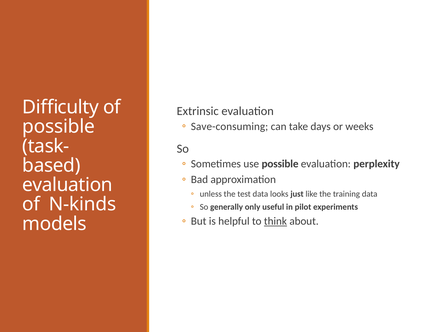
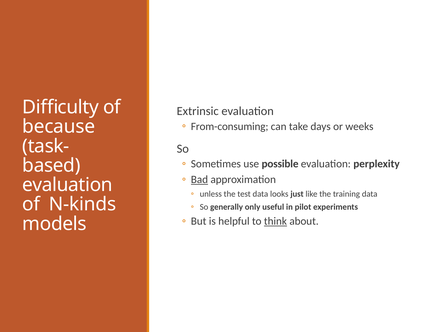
possible: possible -> because (59, 127)
Save-consuming: Save-consuming -> From-consuming (230, 126)
Bad underline: none -> present (199, 180)
